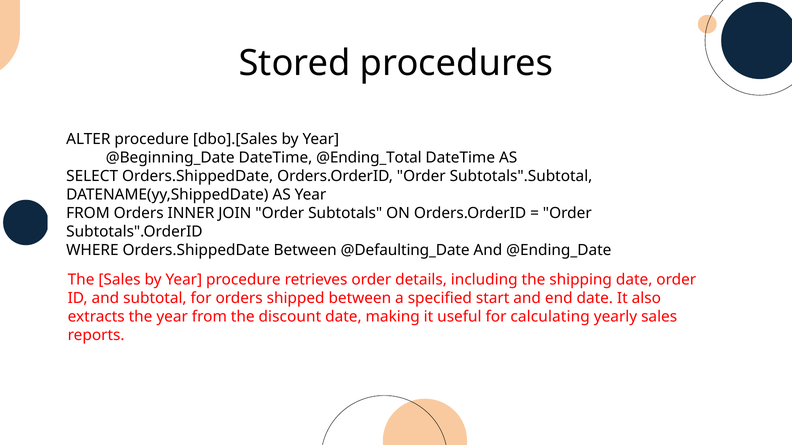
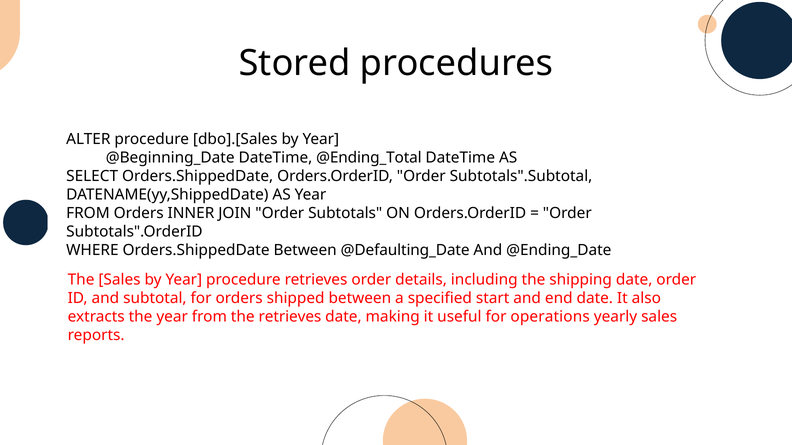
the discount: discount -> retrieves (290, 317)
calculating: calculating -> operations (550, 317)
